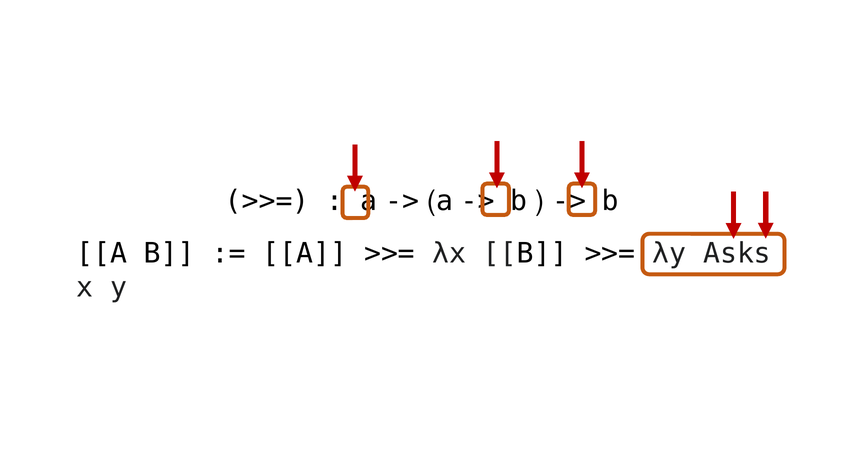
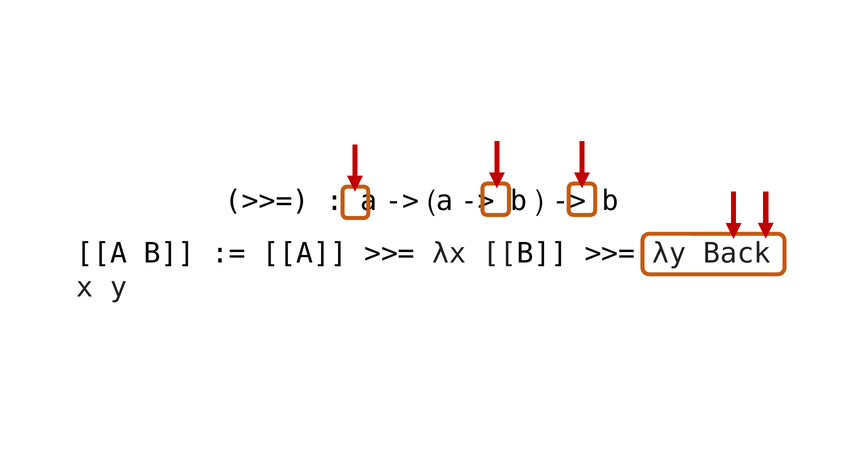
Asks: Asks -> Back (737, 253)
